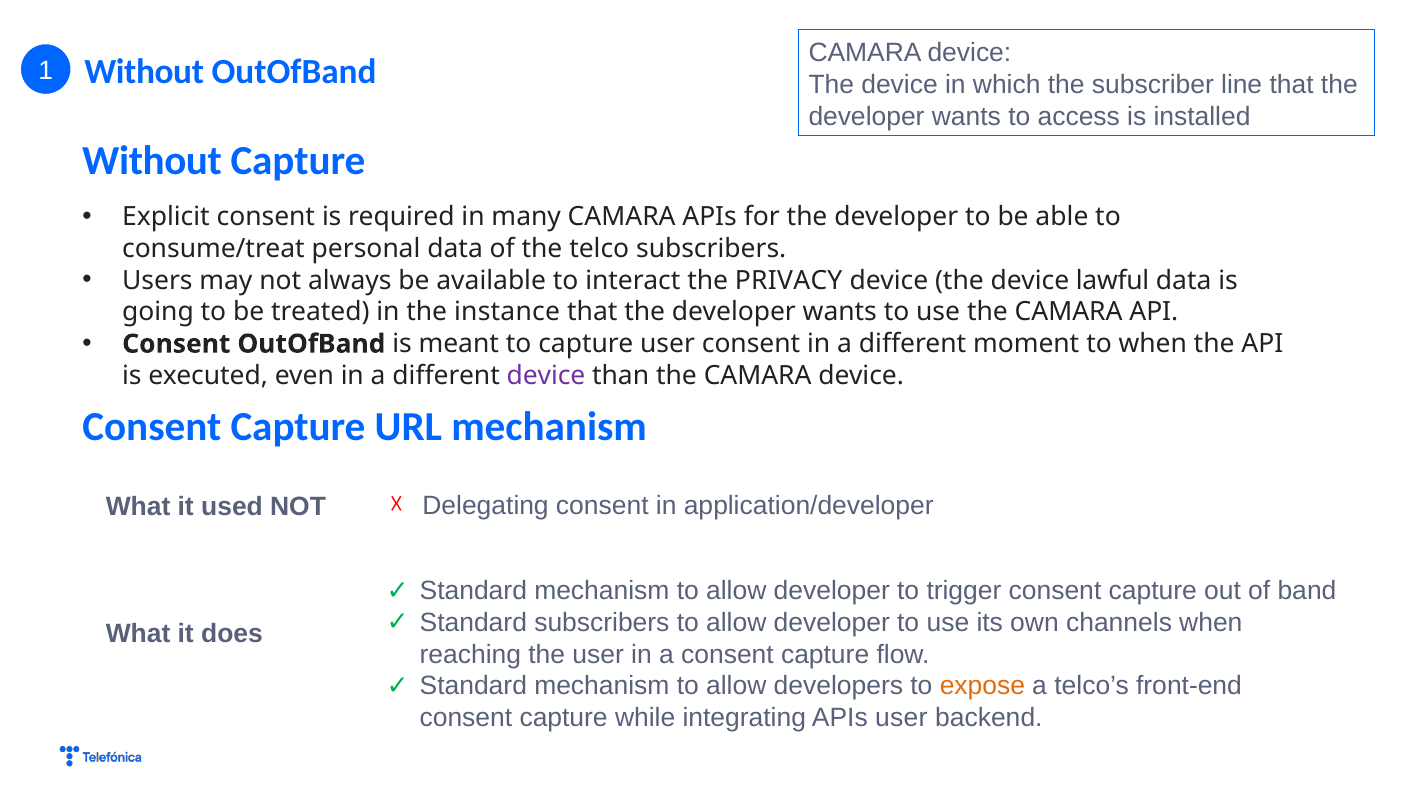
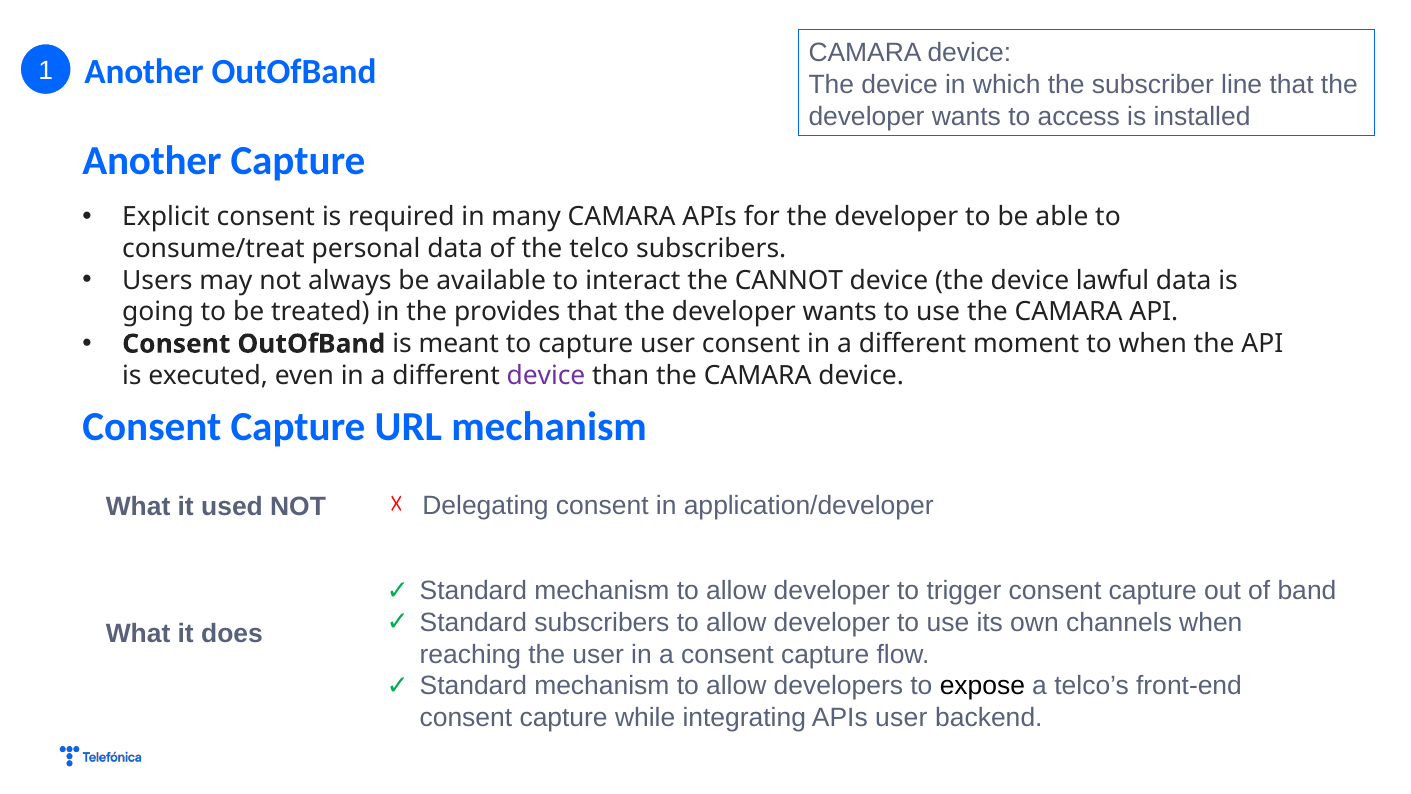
1 Without: Without -> Another (144, 72)
Without: Without -> Another (152, 161)
PRIVACY: PRIVACY -> CANNOT (789, 280)
instance: instance -> provides (507, 312)
expose colour: orange -> black (982, 686)
